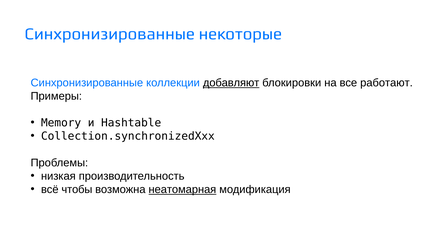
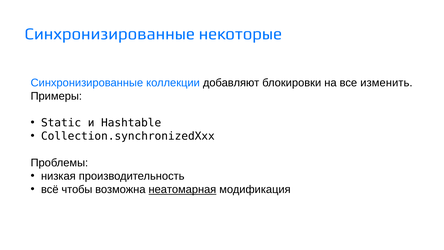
добавляют underline: present -> none (231, 83)
работают: работают -> изменить (386, 83)
Memory: Memory -> Static (61, 123)
